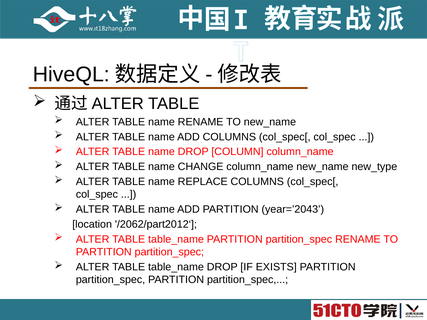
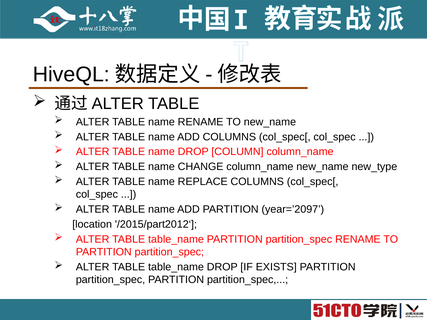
year=’2043: year=’2043 -> year=’2097 (293, 210)
/2062/part2012‘: /2062/part2012‘ -> /2015/part2012‘ (156, 224)
